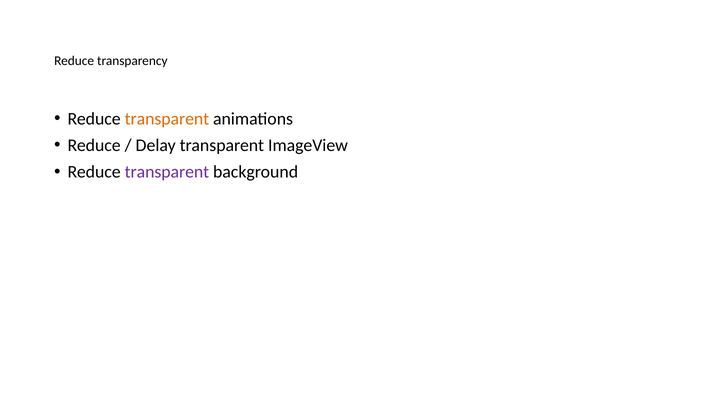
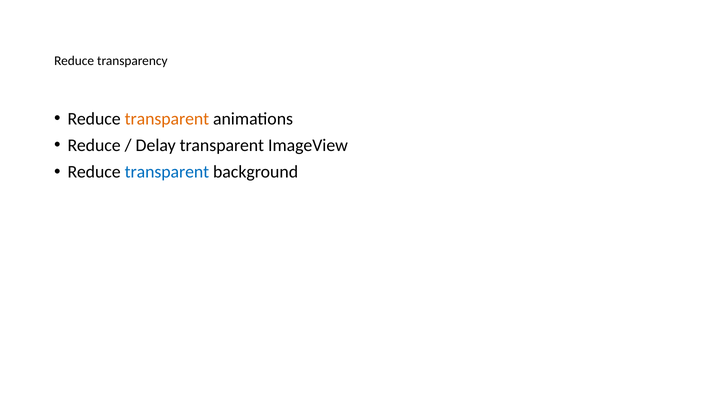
transparent colour: purple -> blue (167, 172)
